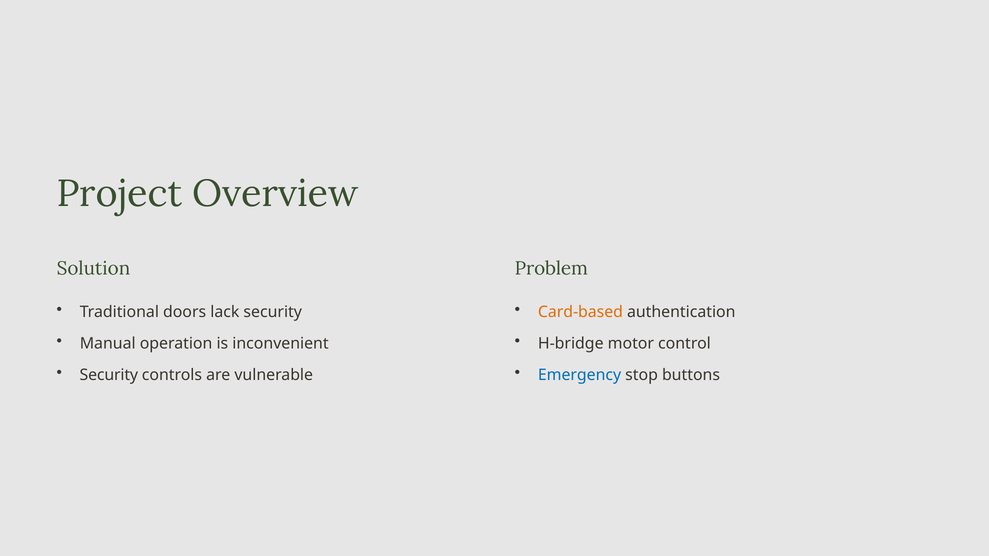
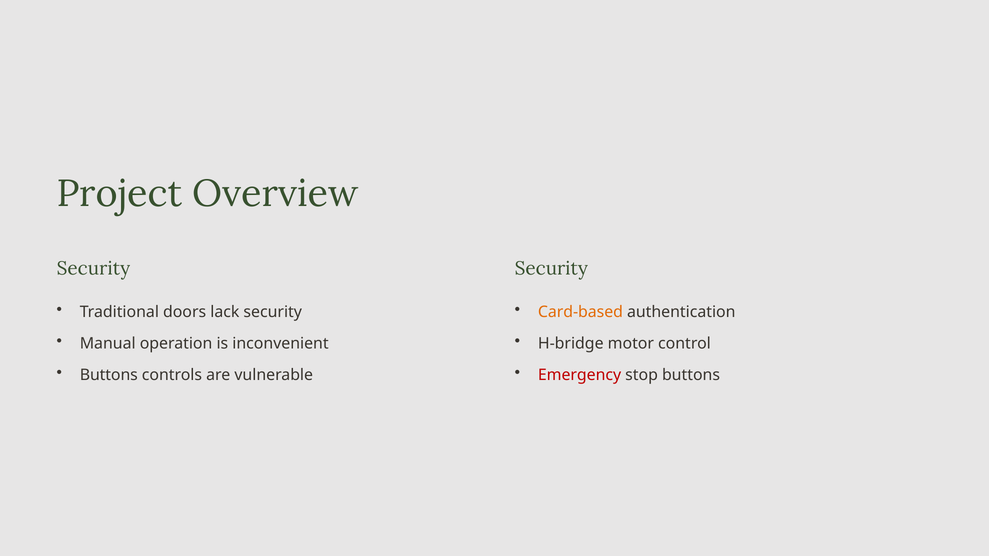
Solution: Solution -> Security (93, 268)
Problem: Problem -> Security (551, 268)
Security: Security -> Buttons (109, 375)
Emergency colour: blue -> red (580, 375)
